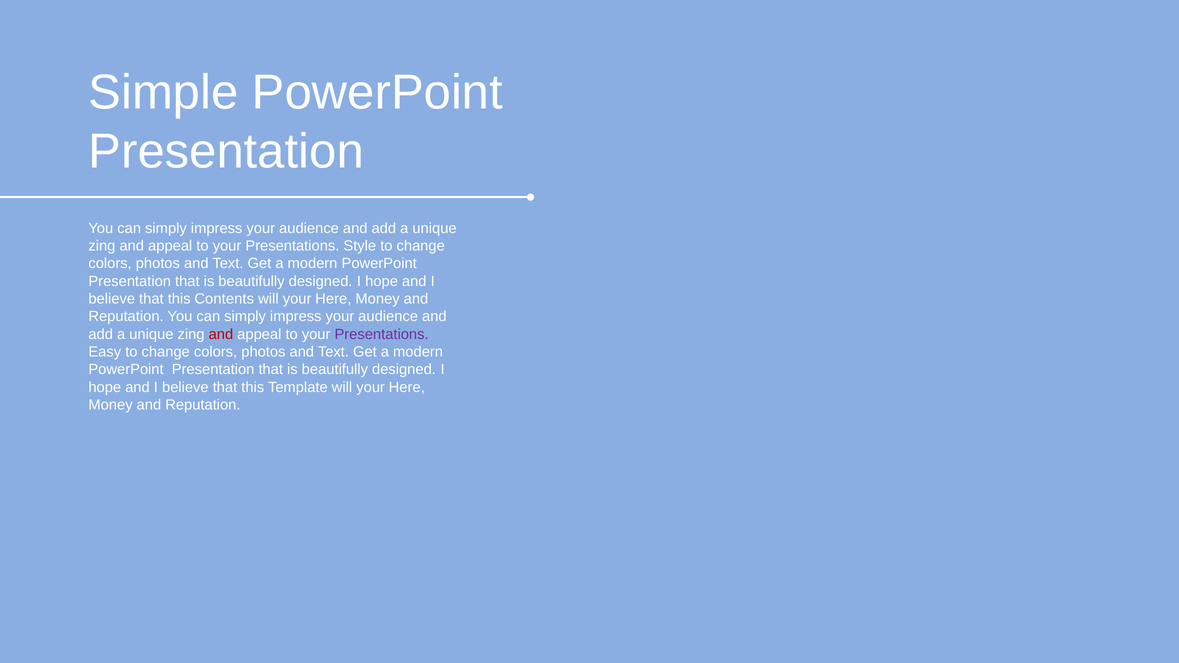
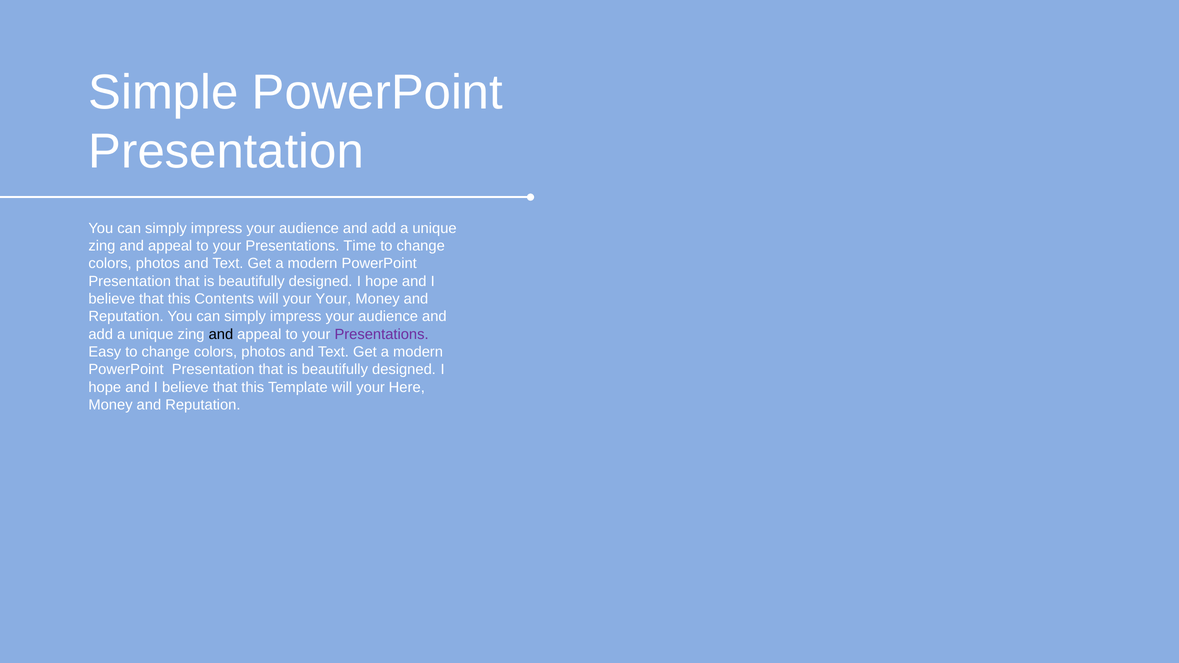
Style: Style -> Time (360, 246)
Here: Here -> Your (333, 299)
and colour: red -> black (221, 334)
